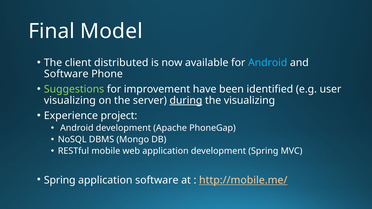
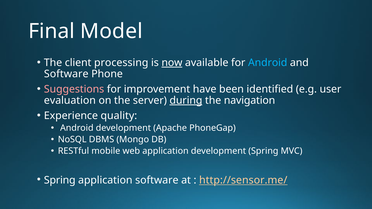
distributed: distributed -> processing (121, 63)
now underline: none -> present (172, 63)
Suggestions colour: light green -> pink (74, 89)
visualizing: visualizing -> evaluation (70, 101)
the visualizing: visualizing -> navigation (250, 101)
project: project -> quality (119, 116)
http://mobile.me/: http://mobile.me/ -> http://sensor.me/ (243, 180)
